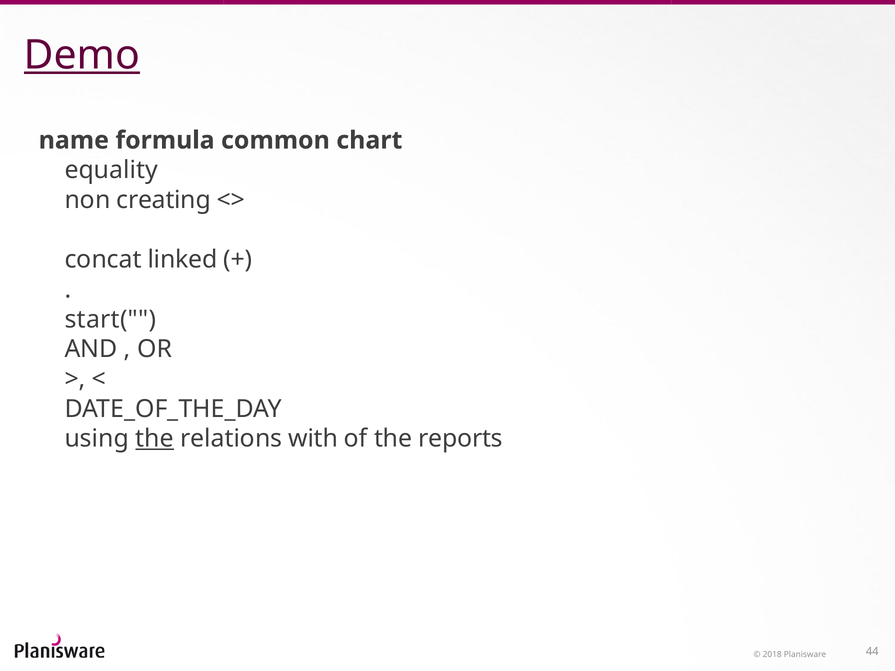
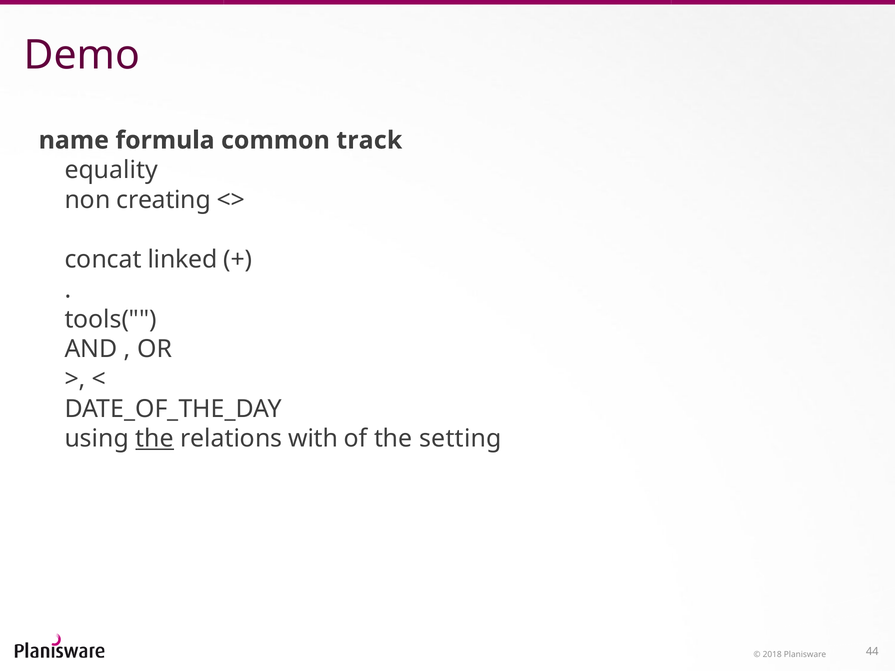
Demo underline: present -> none (82, 55)
chart: chart -> track (369, 140)
start(: start( -> tools( (111, 319)
reports: reports -> setting (460, 439)
